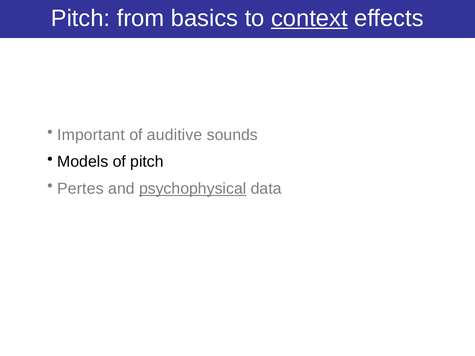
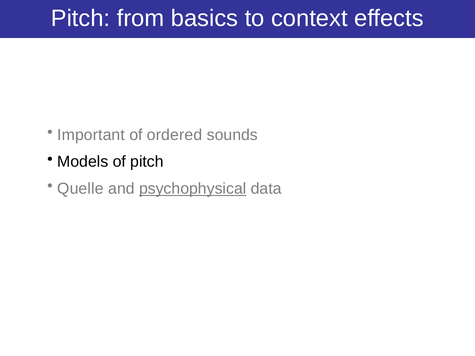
context underline: present -> none (309, 18)
auditive: auditive -> ordered (175, 135)
Pertes: Pertes -> Quelle (80, 189)
